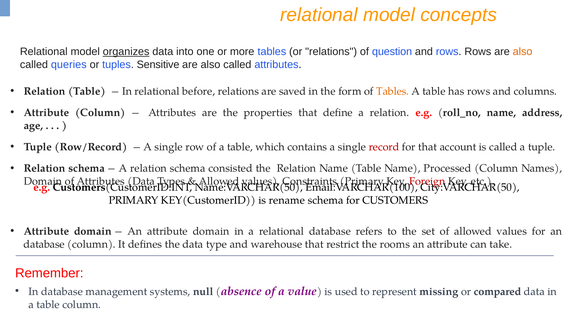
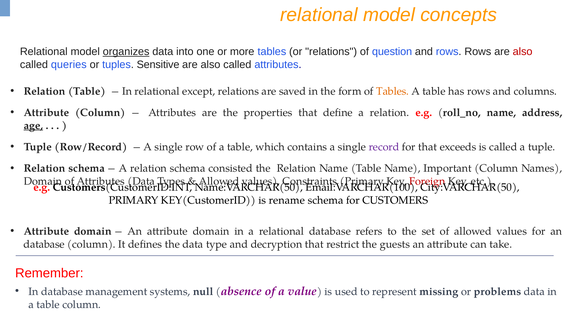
also colour: orange -> red (523, 52)
before: before -> except (199, 91)
age underline: none -> present (33, 126)
record colour: red -> purple (384, 147)
account: account -> exceeds (458, 147)
Processed: Processed -> Important (448, 169)
warehouse: warehouse -> decryption (276, 244)
rooms: rooms -> guests (395, 244)
compared: compared -> problems (498, 292)
